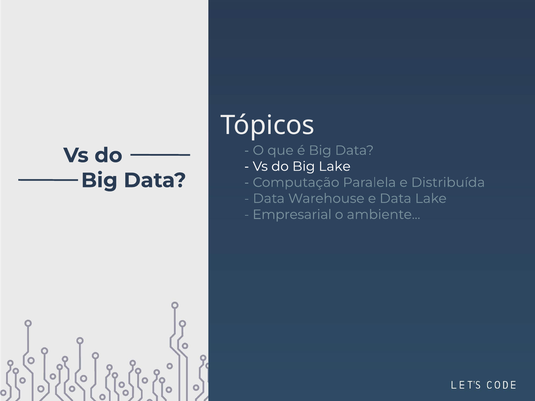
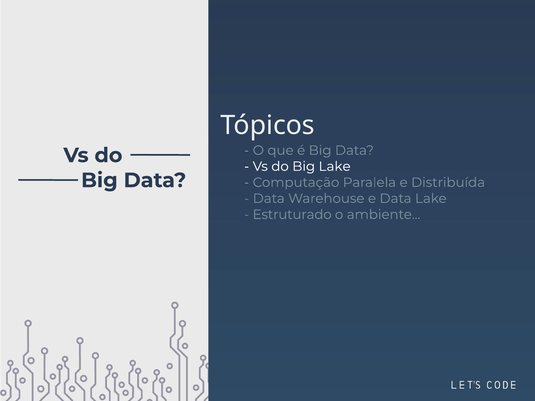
Empresarial: Empresarial -> Estruturado (292, 215)
